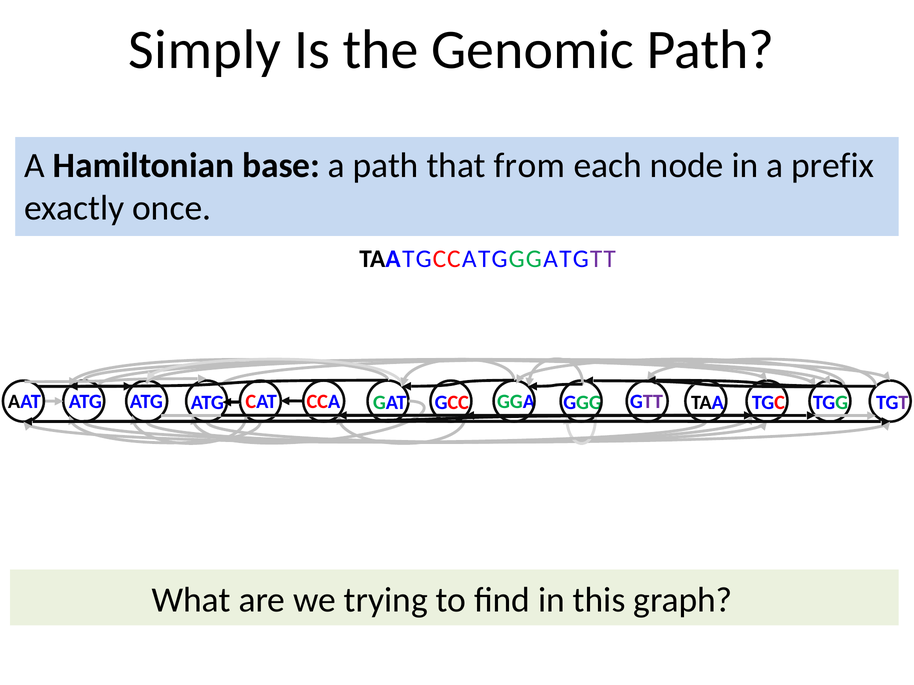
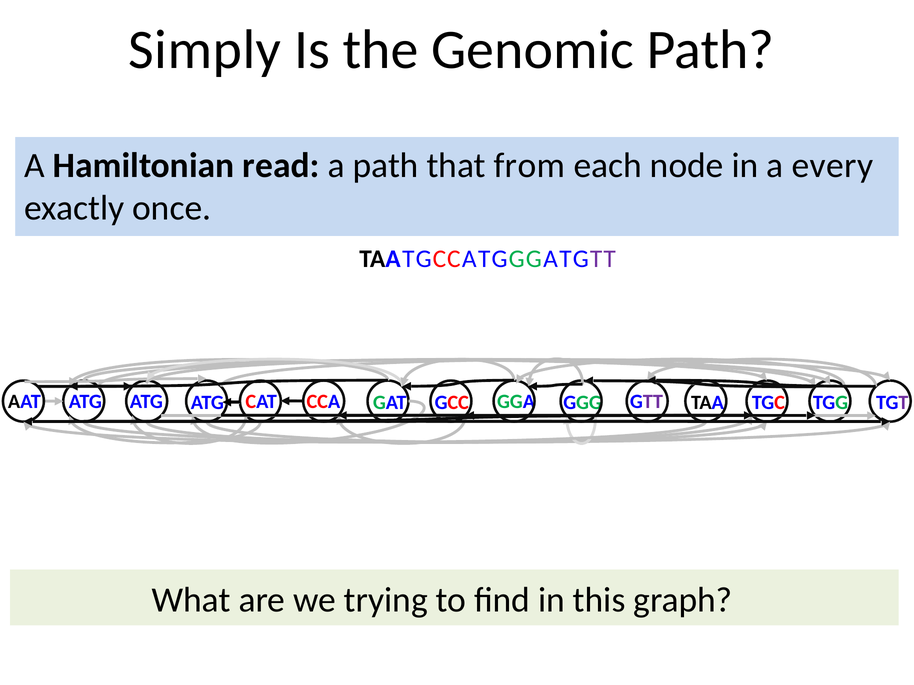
base: base -> read (281, 165)
prefix: prefix -> every (832, 165)
